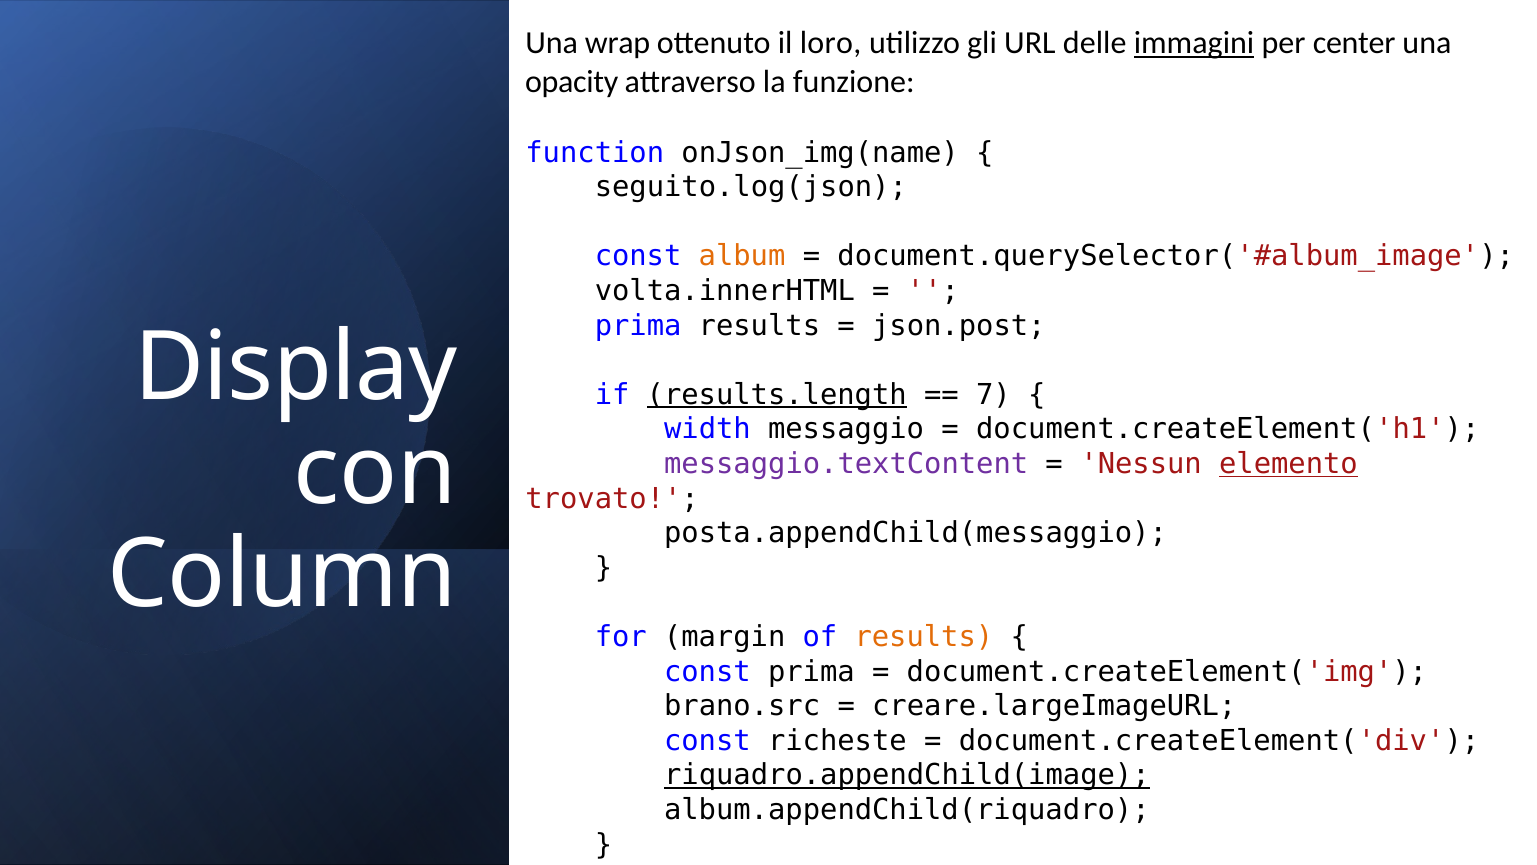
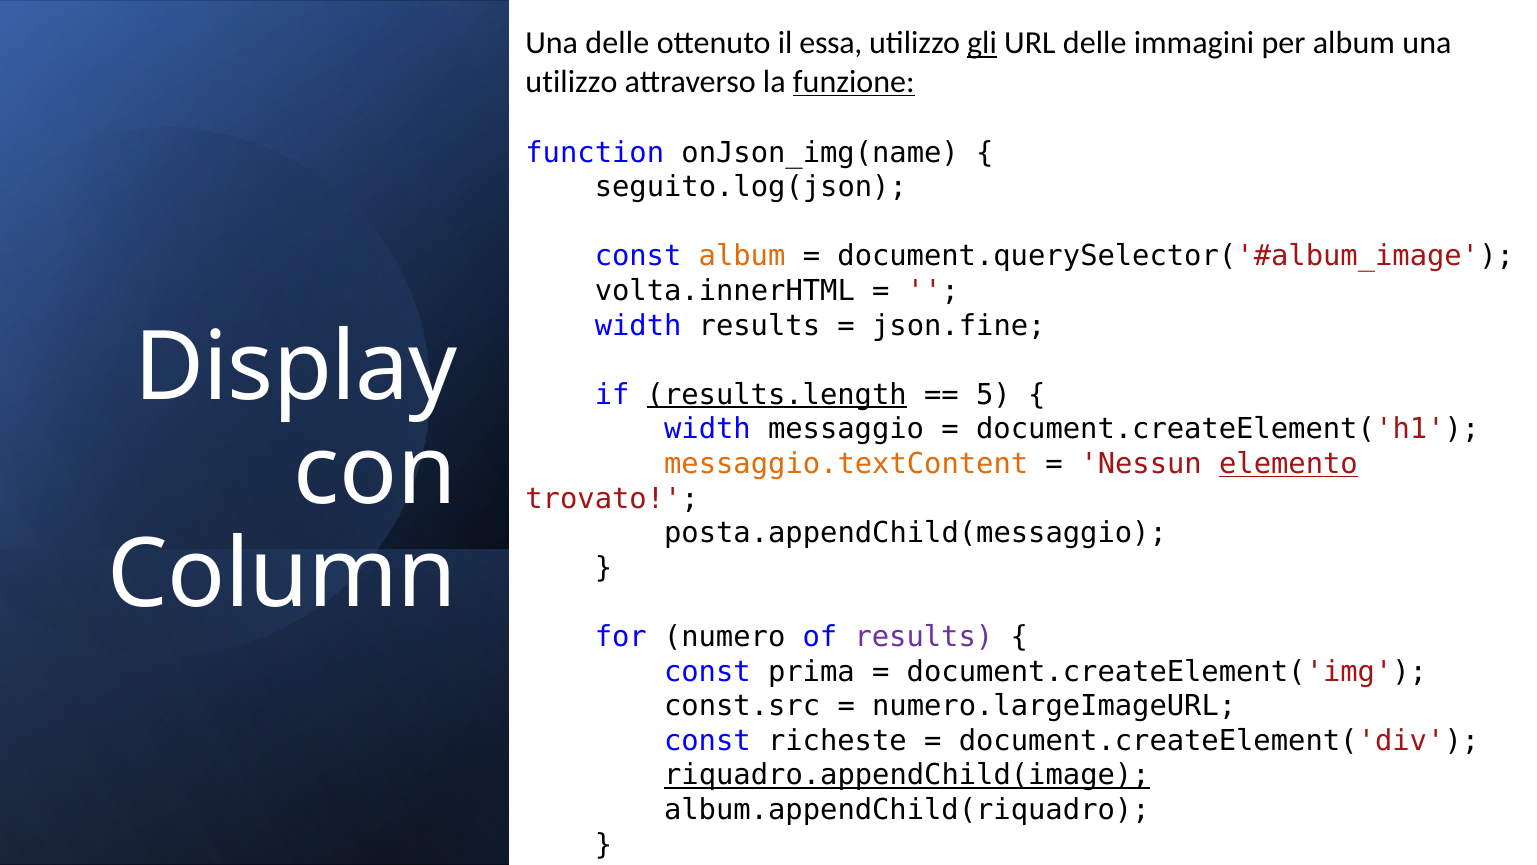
Una wrap: wrap -> delle (617, 43)
loro: loro -> essa (831, 43)
gli underline: none -> present (982, 43)
immagini underline: present -> none (1194, 43)
per center: center -> album (1354, 43)
opacity: opacity -> utilizzo (571, 82)
funzione underline: none -> present (854, 82)
prima: prima -> width (638, 325)
json.post: json.post -> json.fine (959, 325)
7: 7 -> 5 (993, 395)
messaggio.textContent colour: purple -> orange (846, 464)
margin: margin -> numero (725, 637)
results colour: orange -> purple (924, 637)
brano.src: brano.src -> const.src (742, 706)
creare.largeImageURL: creare.largeImageURL -> numero.largeImageURL (1054, 706)
